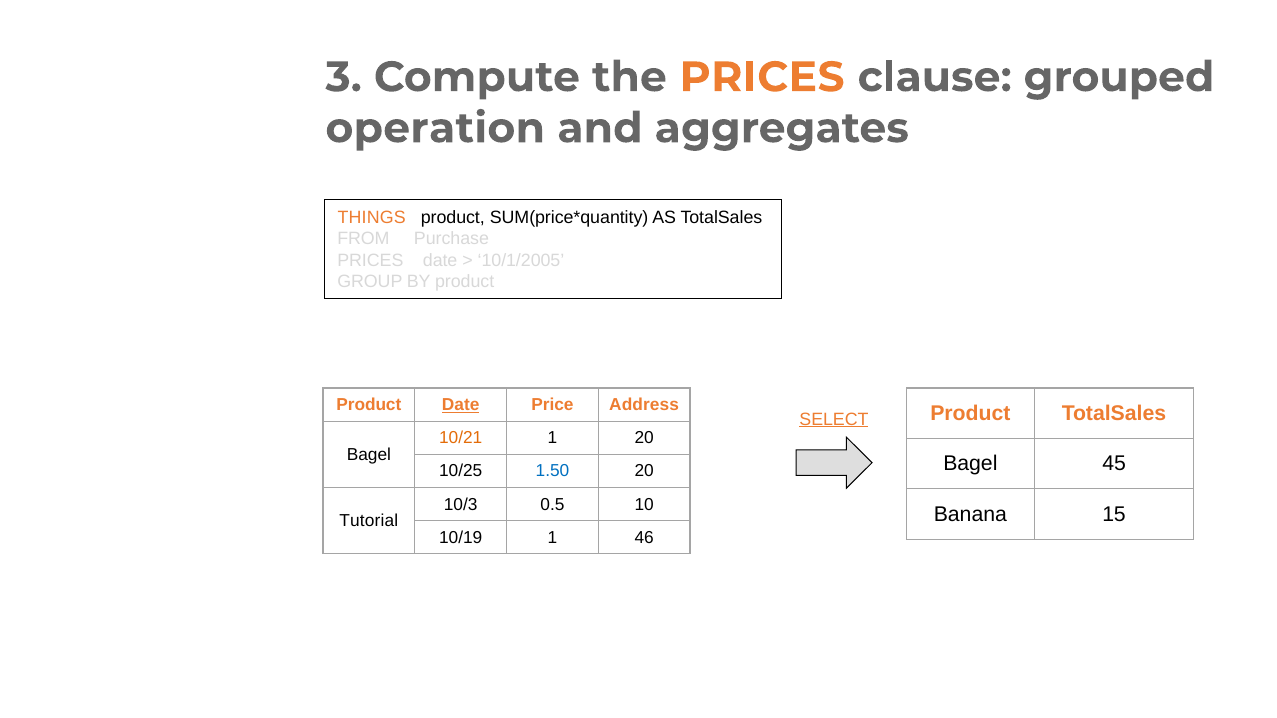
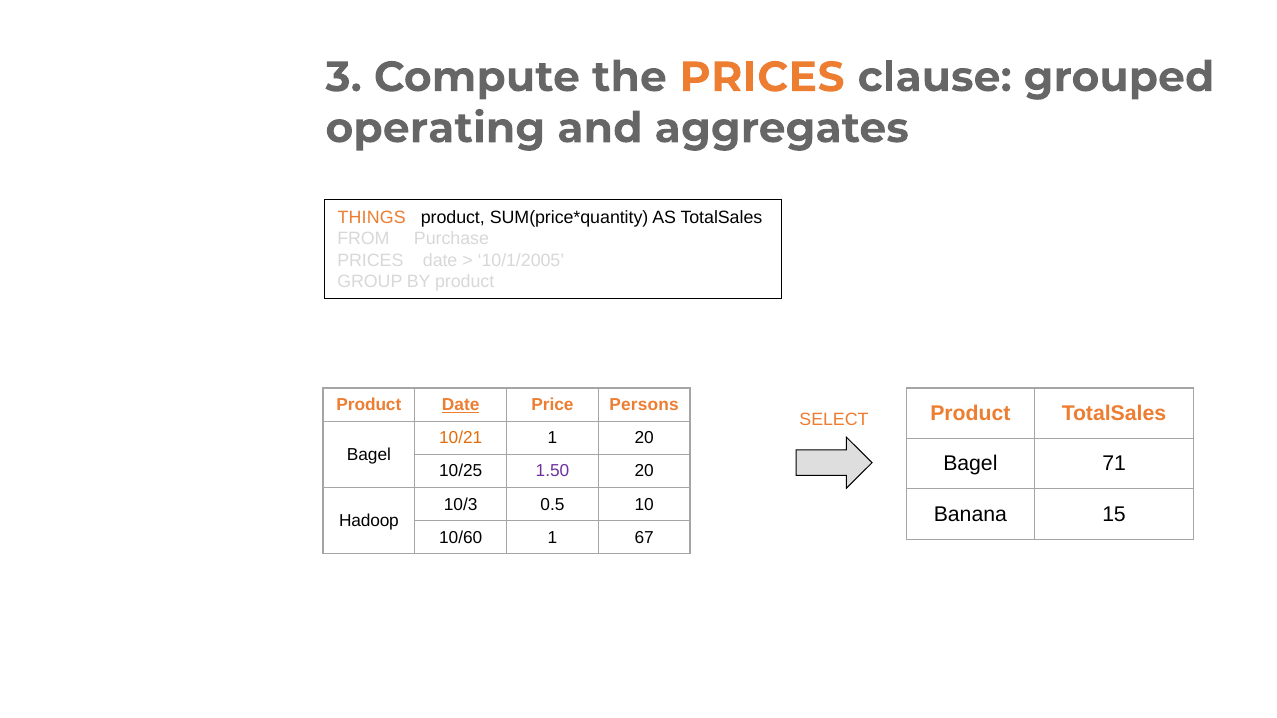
operation: operation -> operating (435, 128)
Address: Address -> Persons (644, 405)
SELECT underline: present -> none (834, 419)
45: 45 -> 71 (1114, 464)
1.50 colour: blue -> purple (552, 471)
Tutorial: Tutorial -> Hadoop (369, 521)
10/19: 10/19 -> 10/60 (461, 538)
46: 46 -> 67 (644, 538)
